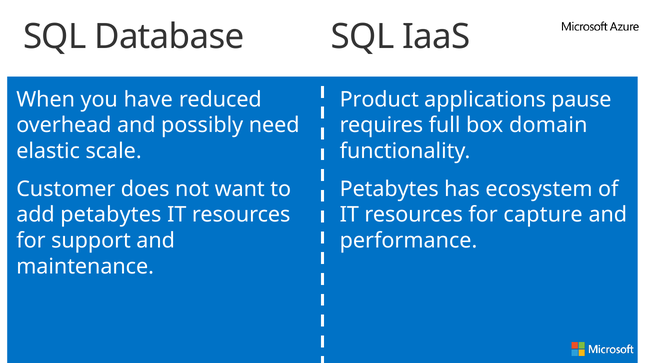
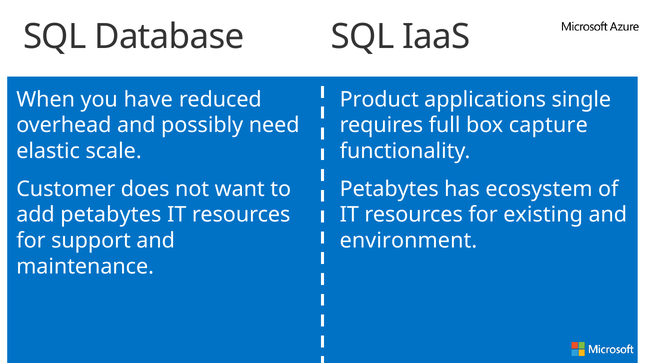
pause: pause -> single (581, 99)
domain: domain -> capture (548, 125)
capture: capture -> existing (543, 215)
performance: performance -> environment (408, 240)
